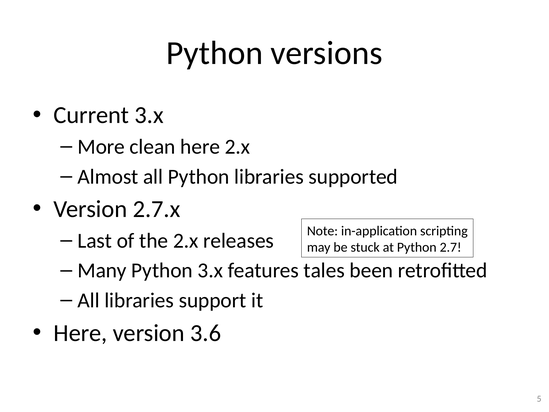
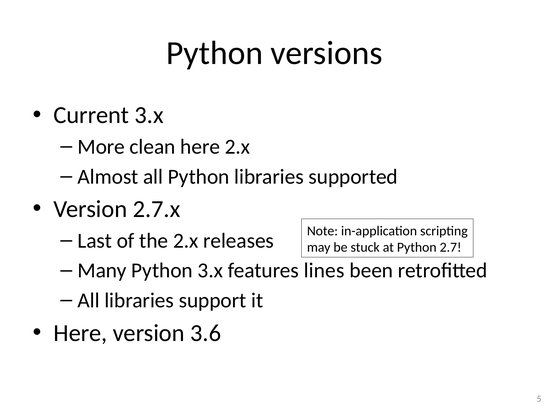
tales: tales -> lines (324, 270)
